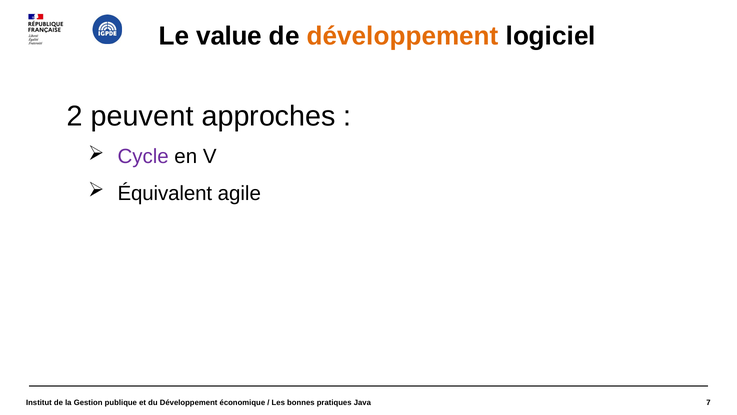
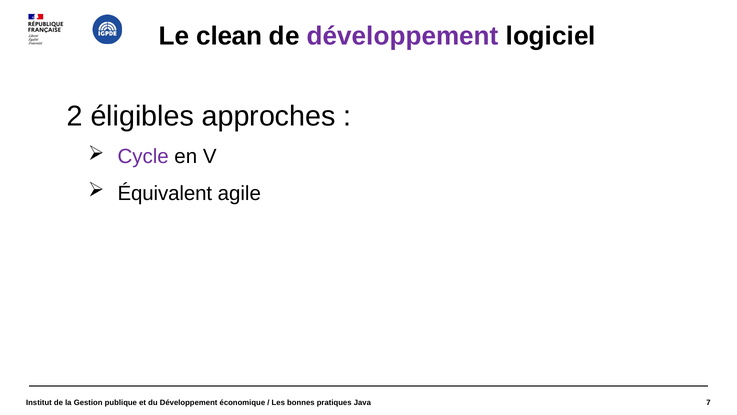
value: value -> clean (229, 36)
développement colour: orange -> purple (403, 36)
peuvent: peuvent -> éligibles (142, 116)
